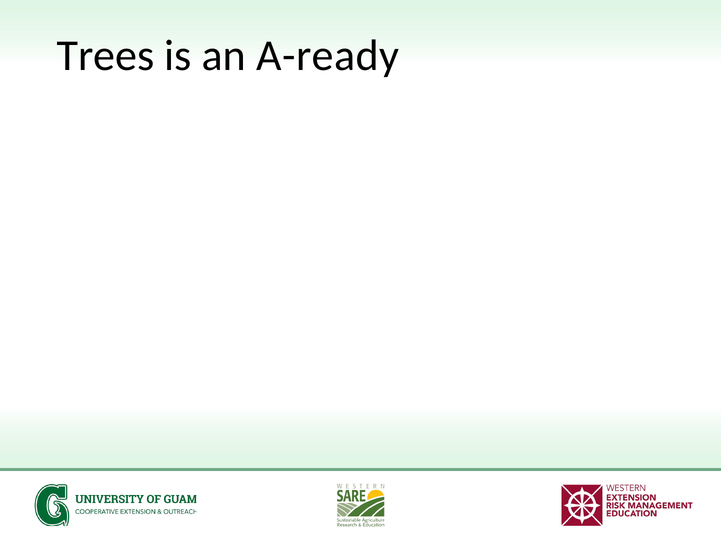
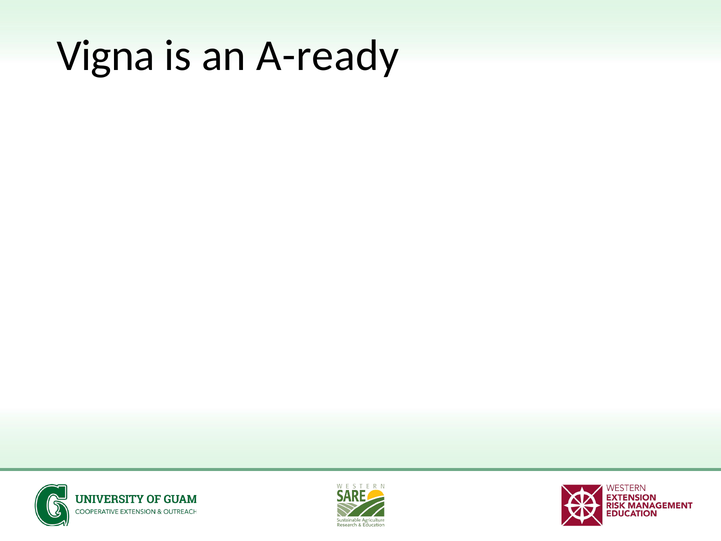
Trees: Trees -> Vigna (106, 56)
